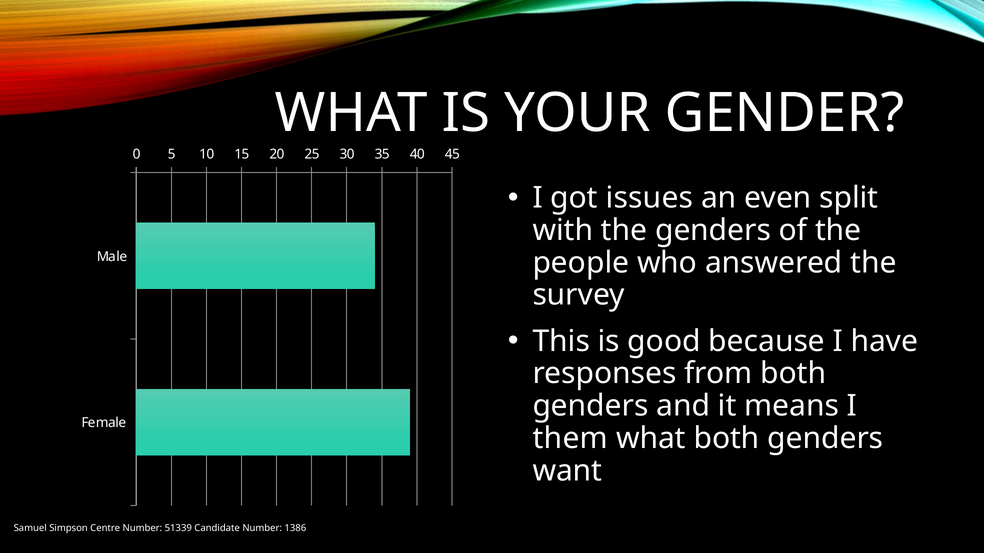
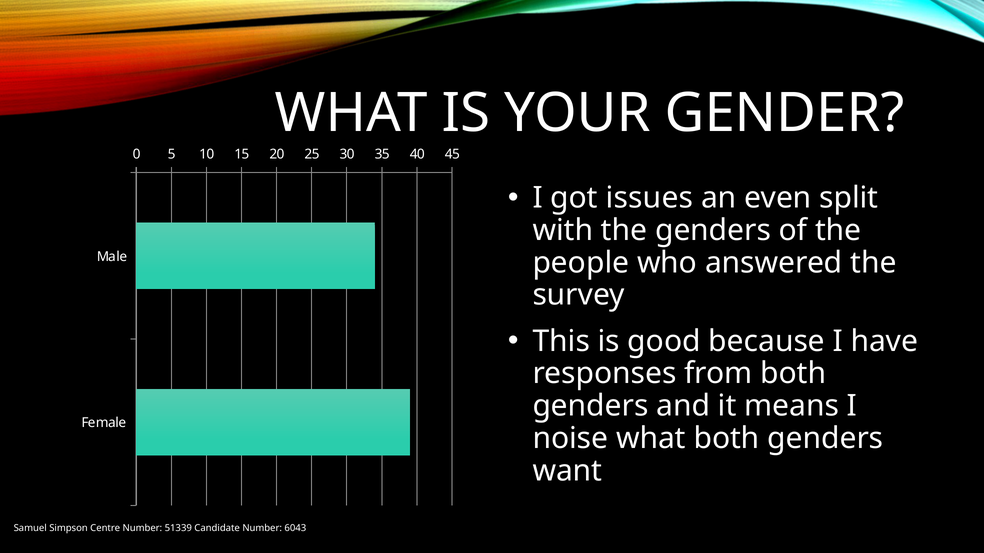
them: them -> noise (570, 439)
1386: 1386 -> 6043 (295, 528)
